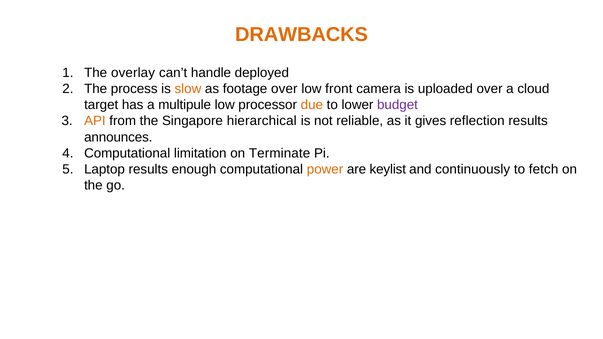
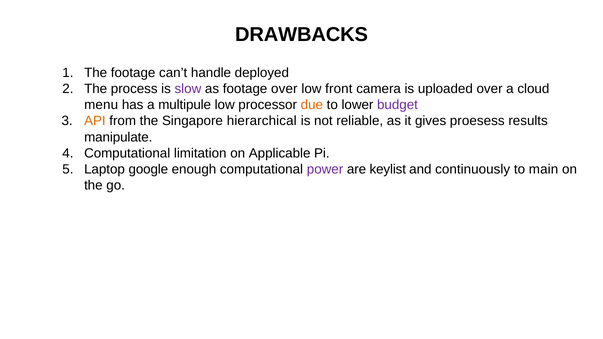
DRAWBACKS colour: orange -> black (302, 35)
The overlay: overlay -> footage (133, 73)
slow colour: orange -> purple (188, 89)
target: target -> menu (101, 105)
reflection: reflection -> proesess (477, 121)
announces: announces -> manipulate (118, 137)
Terminate: Terminate -> Applicable (280, 153)
Laptop results: results -> google (148, 169)
power colour: orange -> purple (325, 169)
fetch: fetch -> main (544, 169)
